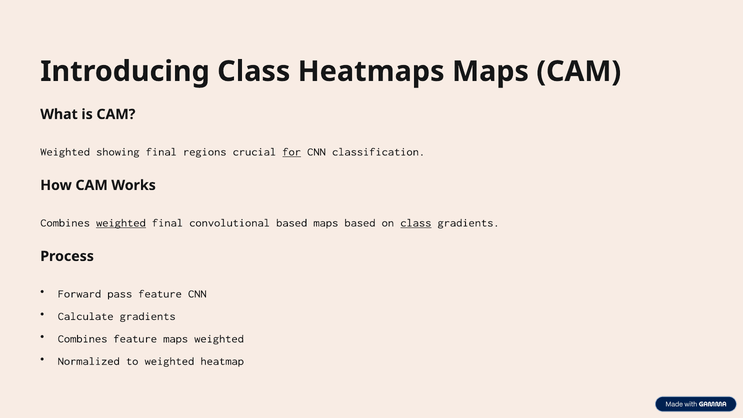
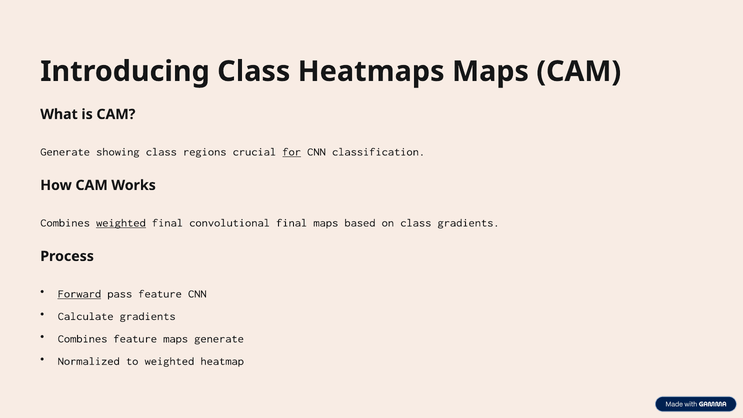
Weighted: Weighted -> Generate (65, 152)
showing final: final -> class (161, 152)
convolutional based: based -> final (292, 223)
class underline: present -> none (416, 223)
Forward underline: none -> present (79, 294)
maps weighted: weighted -> generate (219, 339)
